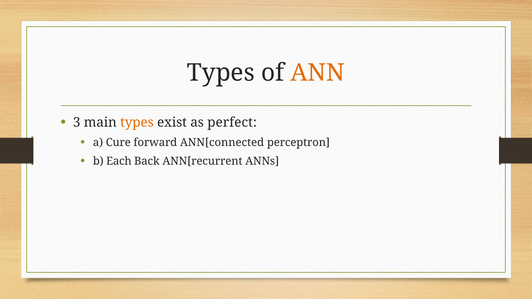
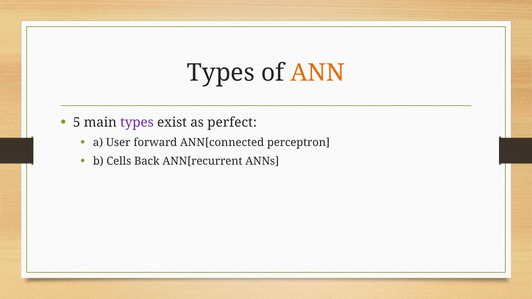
3: 3 -> 5 (77, 122)
types colour: orange -> purple (137, 122)
Cure: Cure -> User (118, 143)
Each: Each -> Cells (119, 161)
